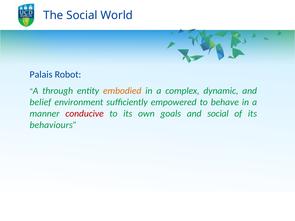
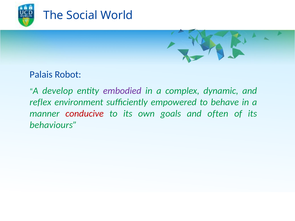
through: through -> develop (58, 91)
embodied colour: orange -> purple (122, 91)
belief: belief -> reflex (40, 102)
and social: social -> often (218, 114)
